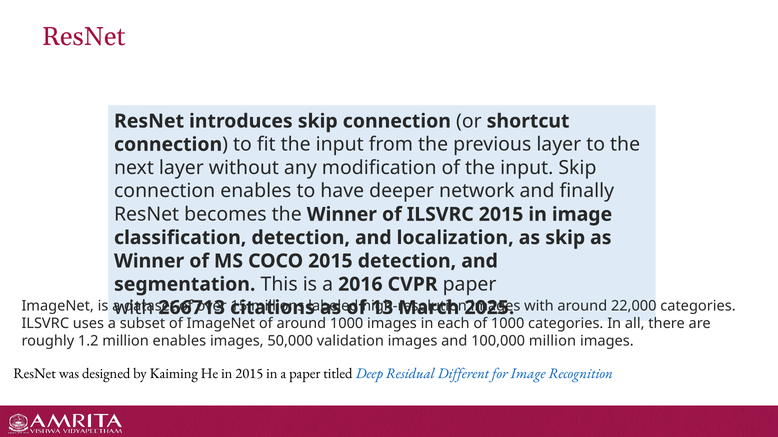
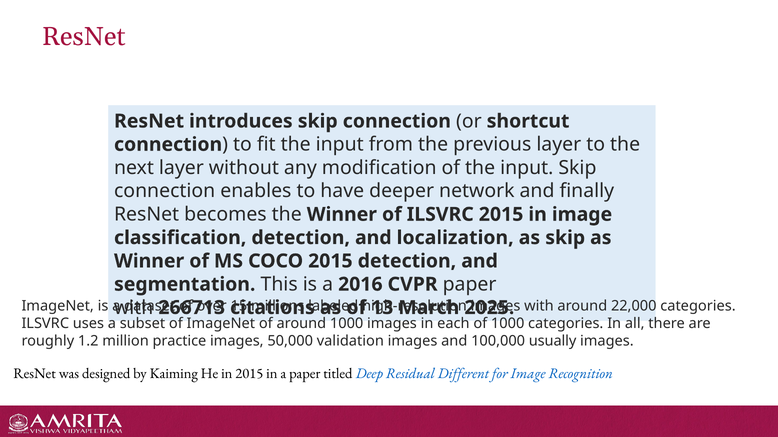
million enables: enables -> practice (179, 341)
100,000 million: million -> usually (553, 341)
